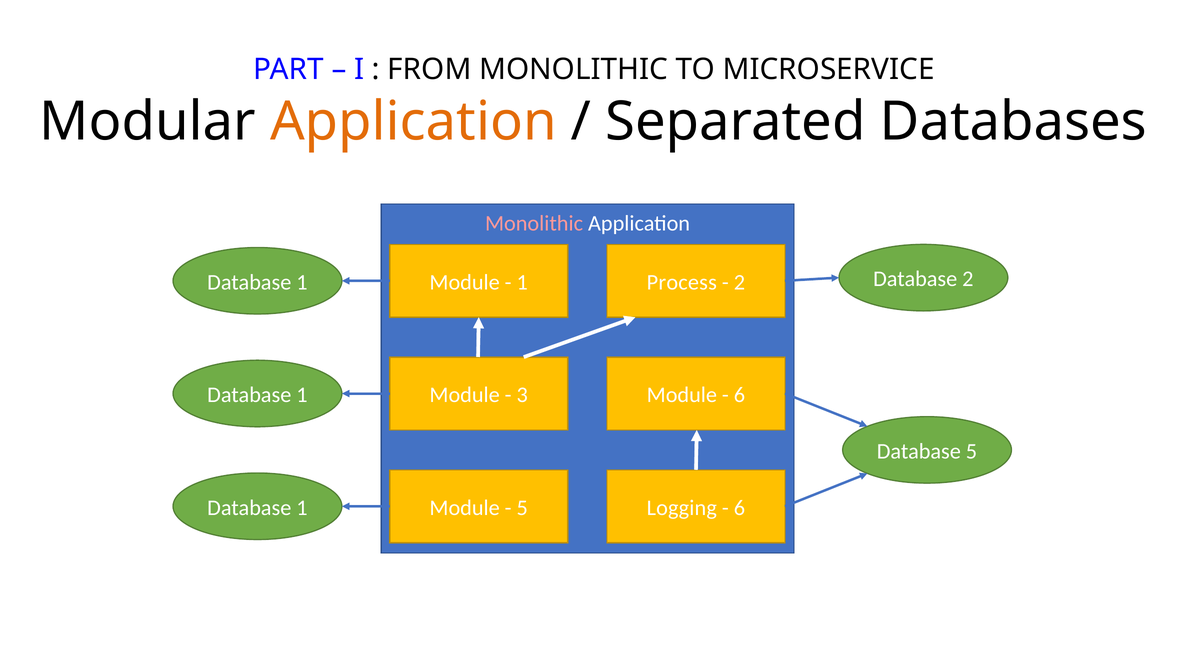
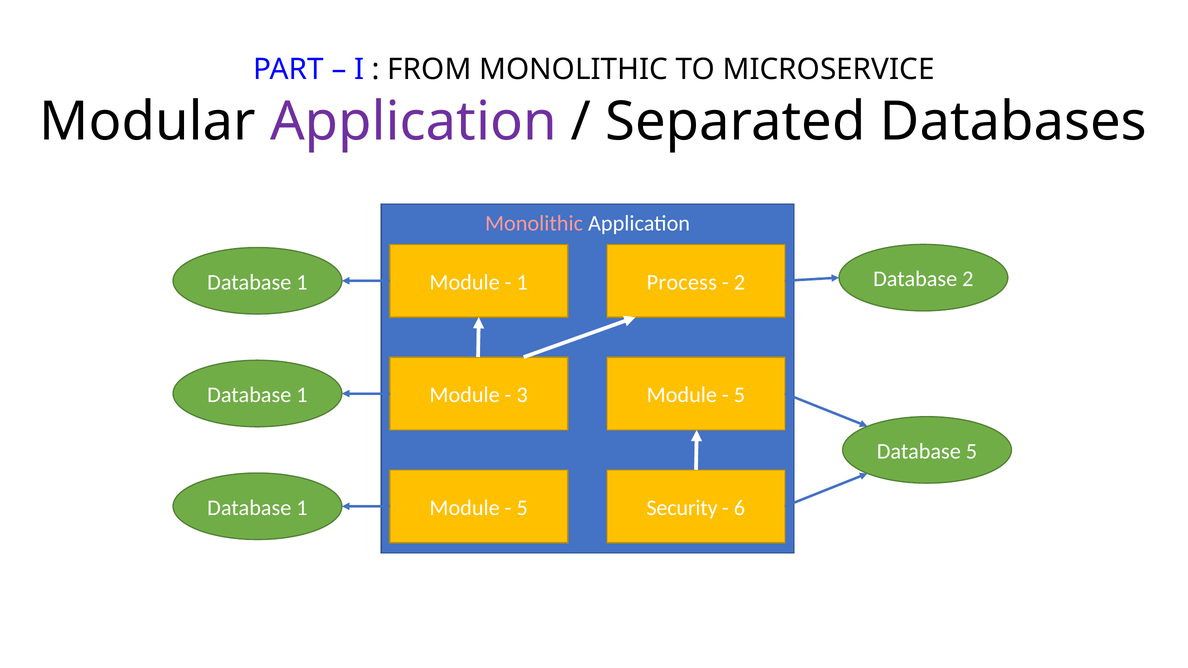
Application colour: orange -> purple (413, 122)
6: 6 -> 5 (739, 395)
Logging: Logging -> Security (682, 508)
